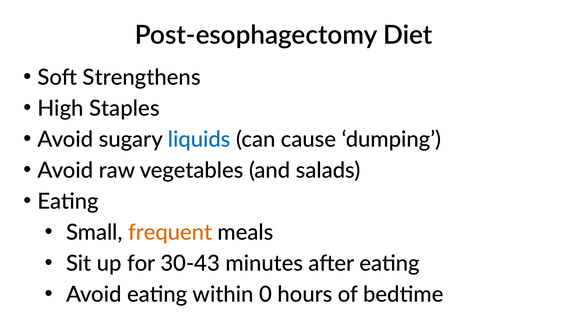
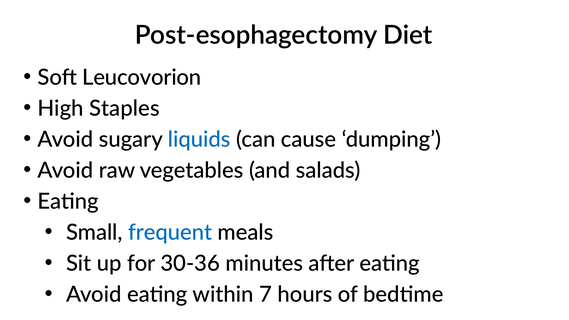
Strengthens: Strengthens -> Leucovorion (142, 77)
frequent colour: orange -> blue (170, 232)
30-43: 30-43 -> 30-36 (190, 263)
0: 0 -> 7 (265, 294)
